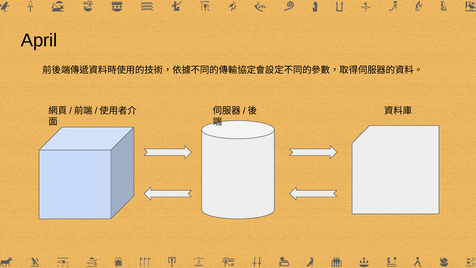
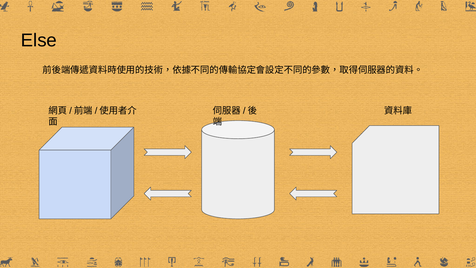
April: April -> Else (39, 40)
